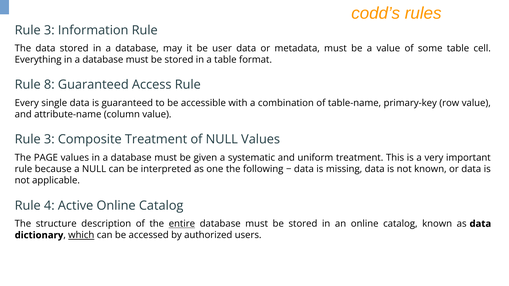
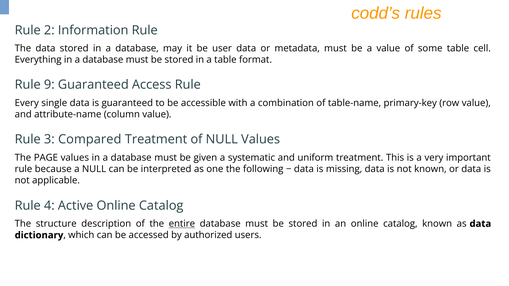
3: 3 -> 2 (49, 30)
8: 8 -> 9 (49, 85)
Composite: Composite -> Compared (90, 140)
which underline: present -> none (81, 235)
